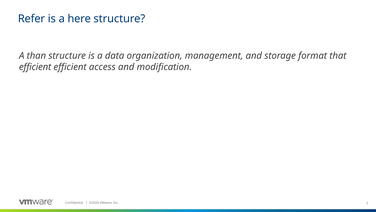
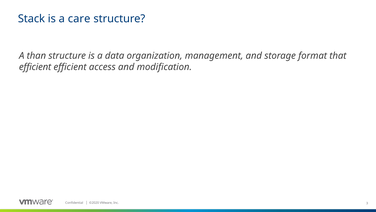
Refer: Refer -> Stack (31, 19)
here: here -> care (79, 19)
